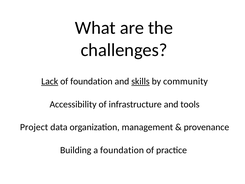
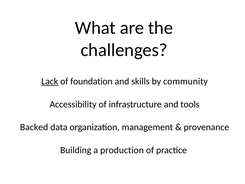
skills underline: present -> none (140, 81)
Project: Project -> Backed (34, 127)
a foundation: foundation -> production (122, 150)
